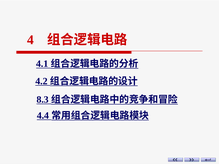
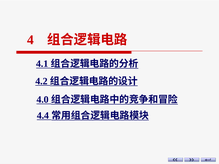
8.3: 8.3 -> 4.0 (43, 100)
